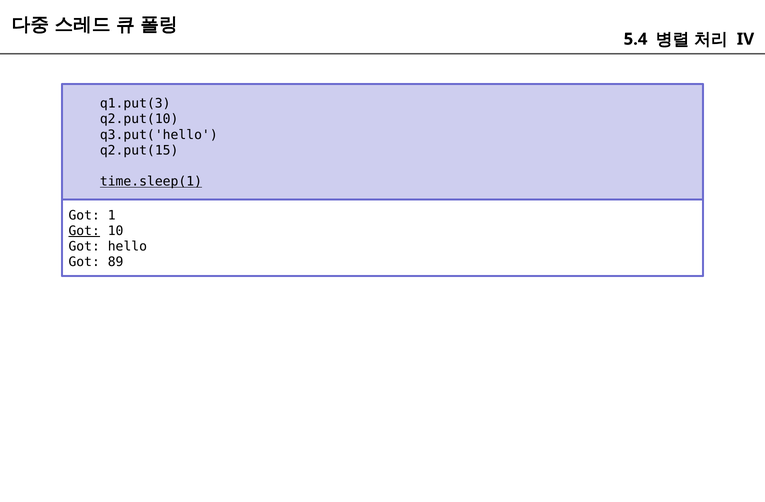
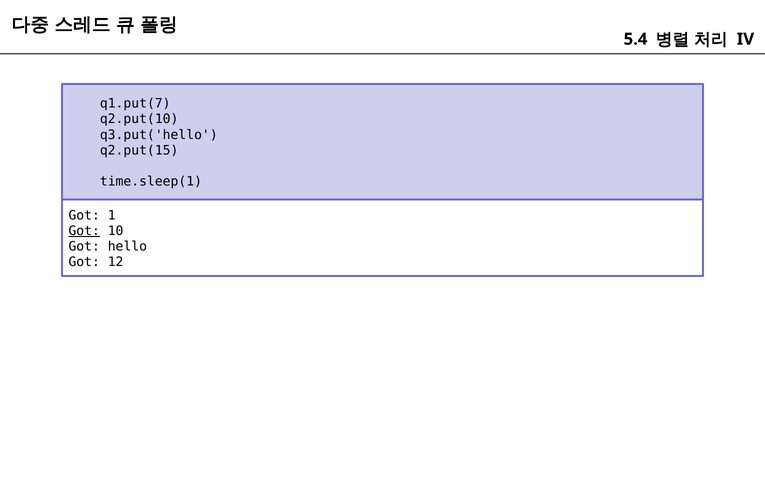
q1.put(3: q1.put(3 -> q1.put(7 (135, 104)
time.sleep(1 underline: present -> none (151, 182)
89: 89 -> 12 (116, 262)
